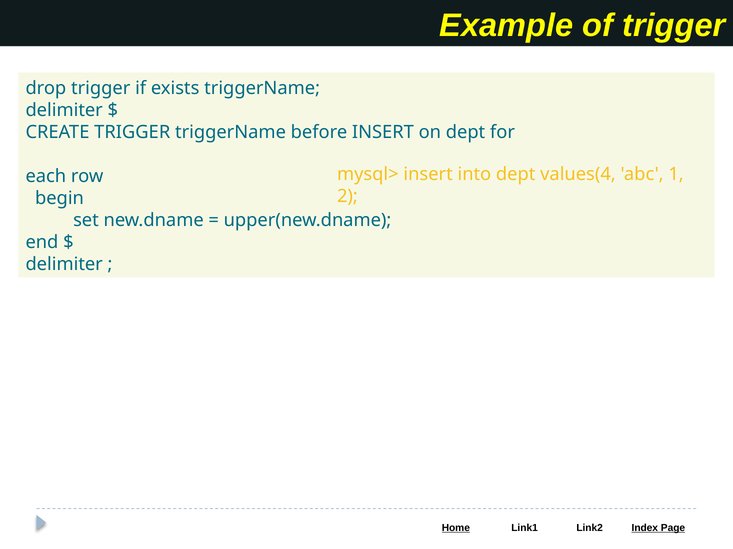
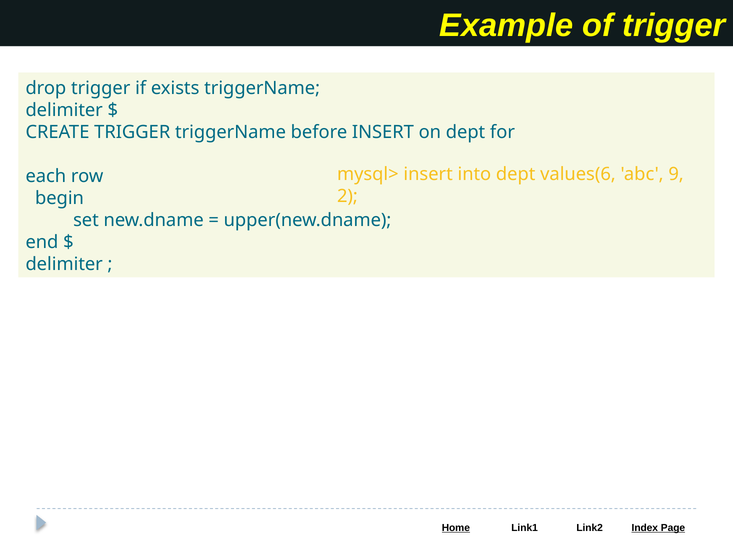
values(4: values(4 -> values(6 (578, 175)
1: 1 -> 9 (676, 175)
